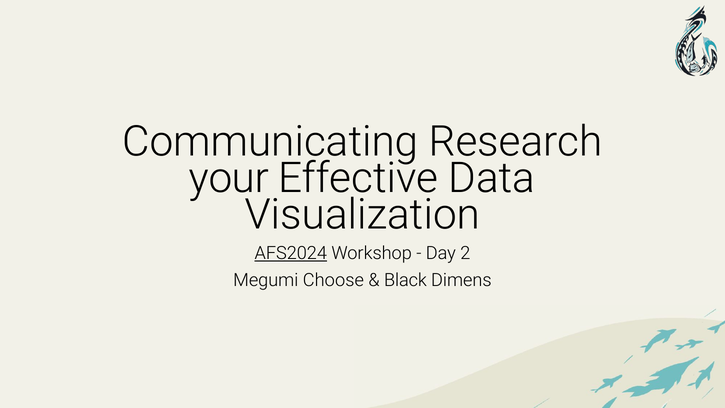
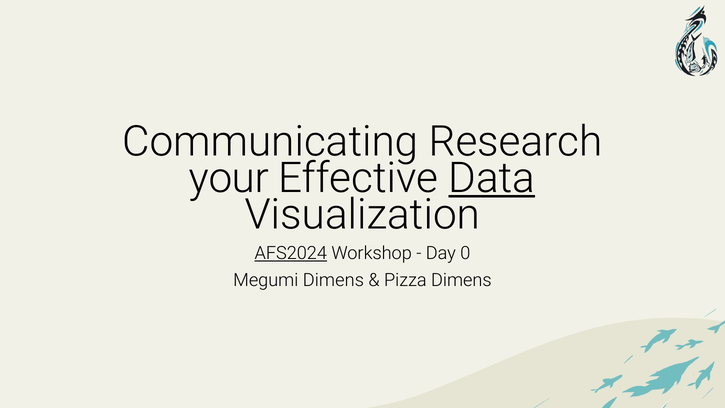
Data underline: none -> present (492, 178)
2: 2 -> 0 (465, 253)
Megumi Choose: Choose -> Dimens (333, 280)
Black: Black -> Pizza (405, 280)
